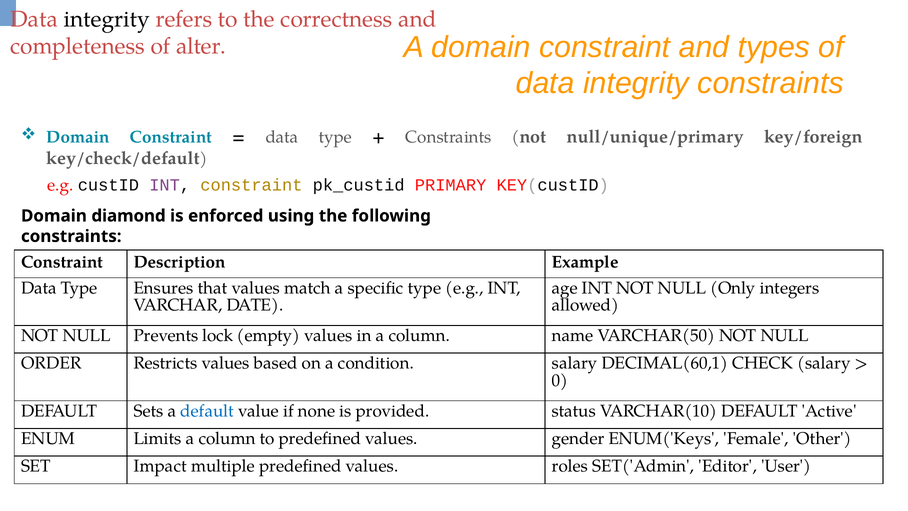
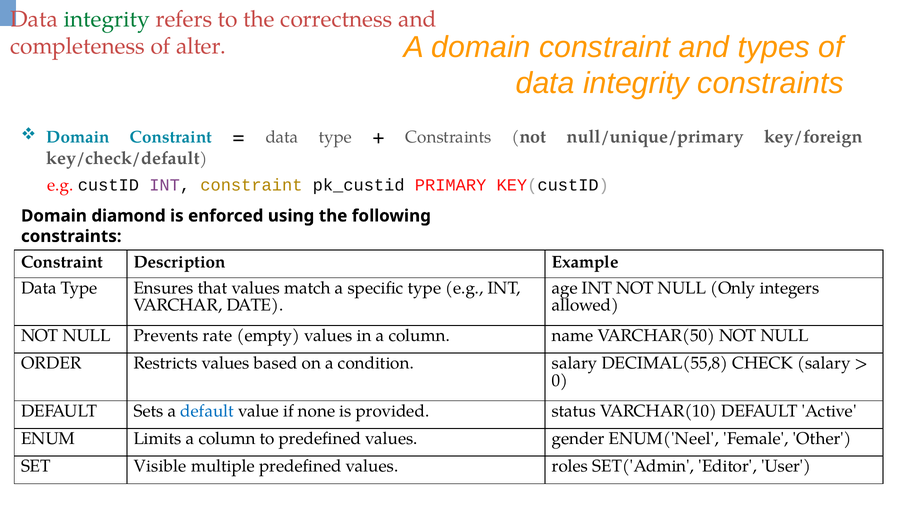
integrity colour: black -> green (107, 19)
lock: lock -> rate (218, 335)
DECIMAL(60,1: DECIMAL(60,1 -> DECIMAL(55,8 (665, 363)
ENUM('Keys: ENUM('Keys -> ENUM('Neel (664, 438)
Impact: Impact -> Visible (160, 466)
